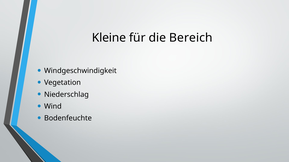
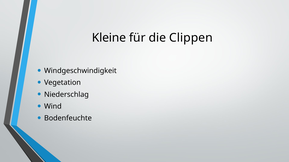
Bereich: Bereich -> Clippen (191, 38)
